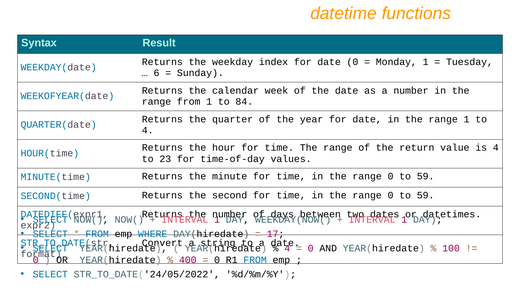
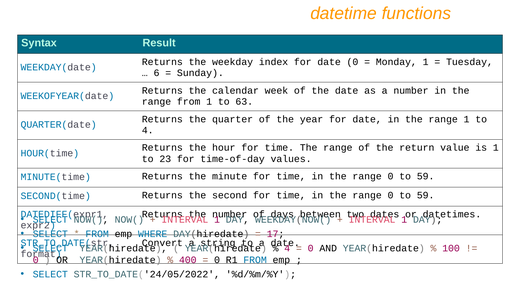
84: 84 -> 63 (244, 101)
is 4: 4 -> 1 (496, 148)
